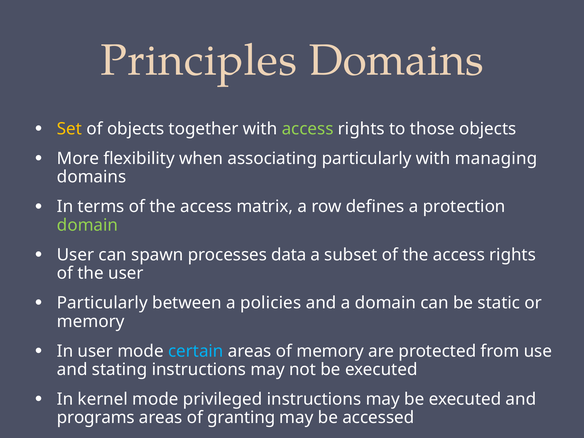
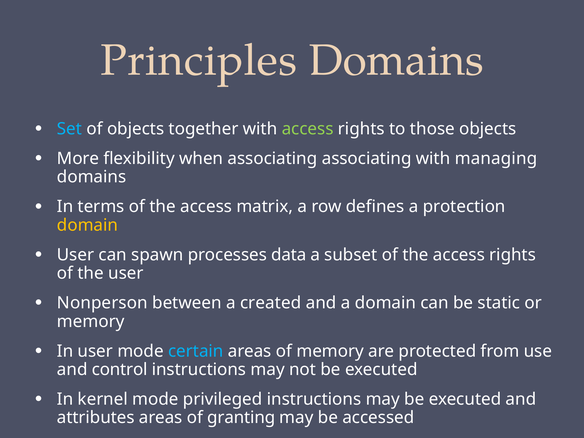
Set colour: yellow -> light blue (69, 129)
associating particularly: particularly -> associating (367, 159)
domain colour: light green -> yellow (88, 225)
Particularly: Particularly -> Nonperson (102, 303)
policies: policies -> created (271, 303)
stating: stating -> control (120, 370)
programs: programs -> attributes (96, 418)
